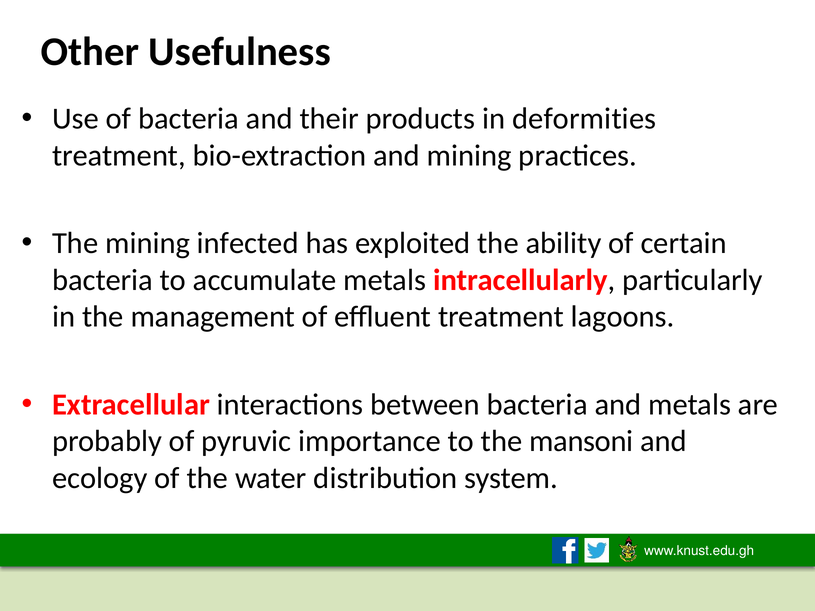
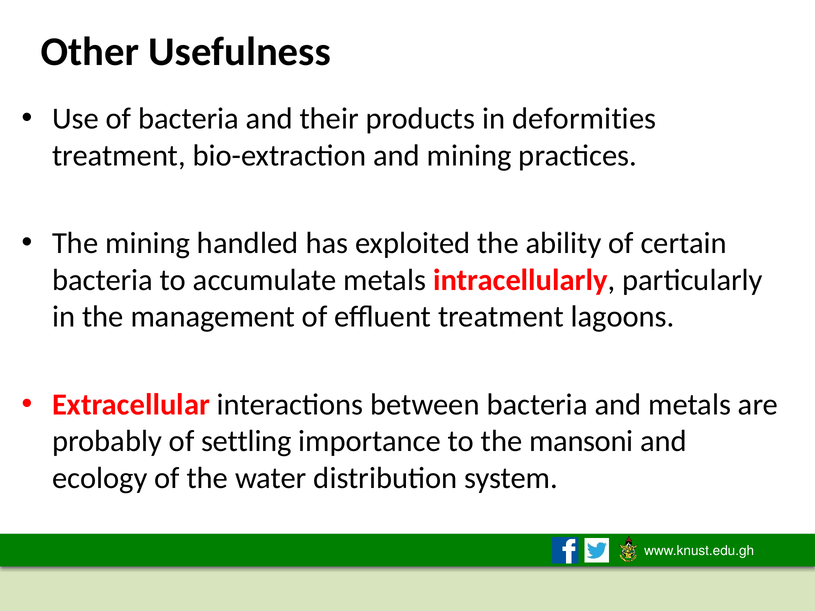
infected: infected -> handled (248, 243)
pyruvic: pyruvic -> settling (246, 441)
